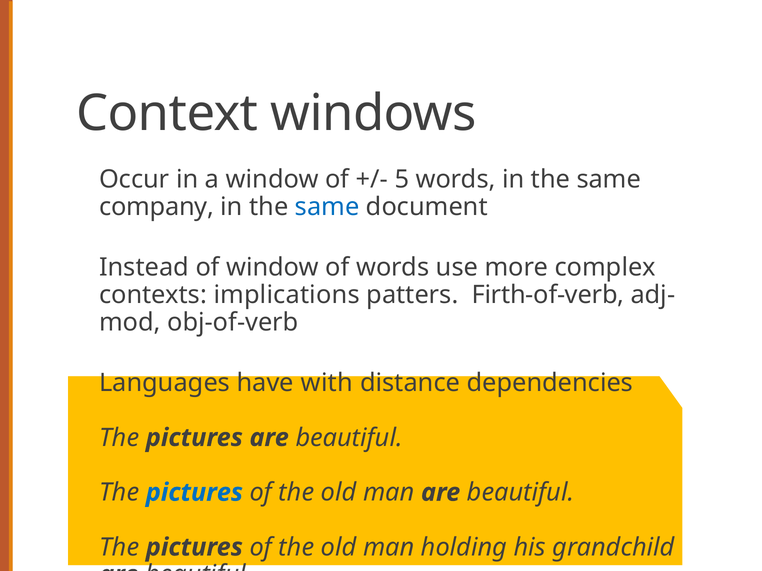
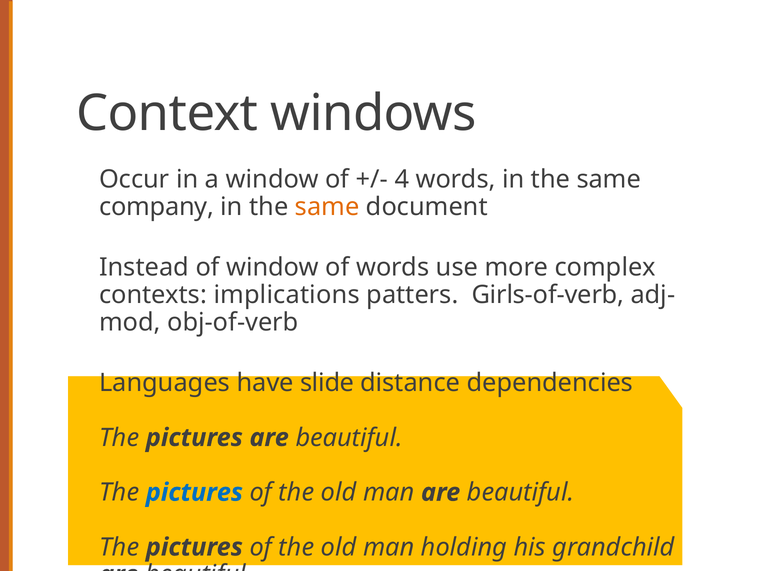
5: 5 -> 4 (402, 180)
same colour: blue -> orange (327, 207)
Firth-of-verb: Firth-of-verb -> Girls-of-verb (548, 295)
with: with -> slide (327, 383)
